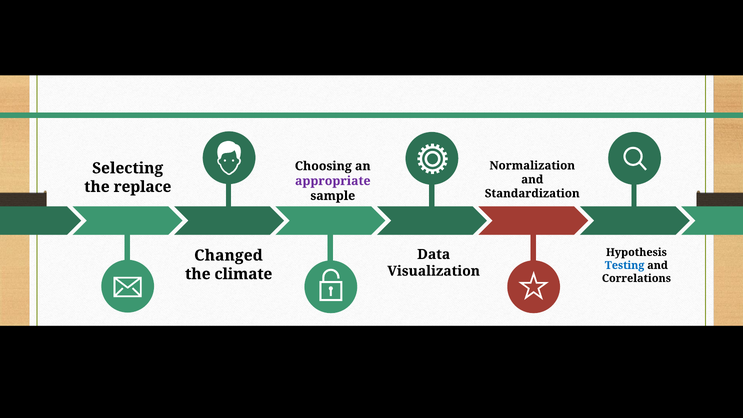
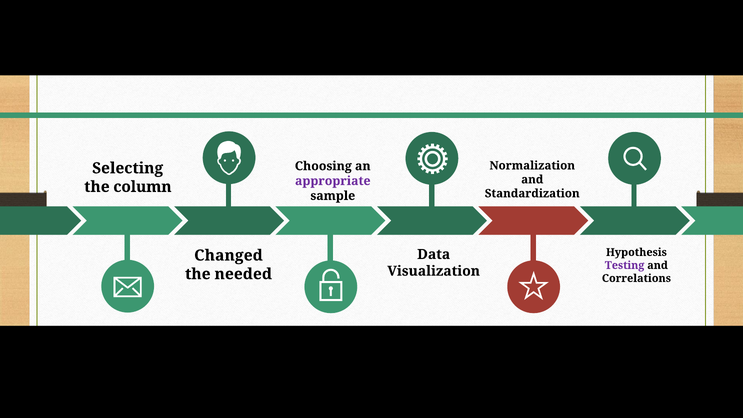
replace: replace -> column (142, 187)
Testing colour: blue -> purple (625, 265)
climate: climate -> needed (243, 274)
